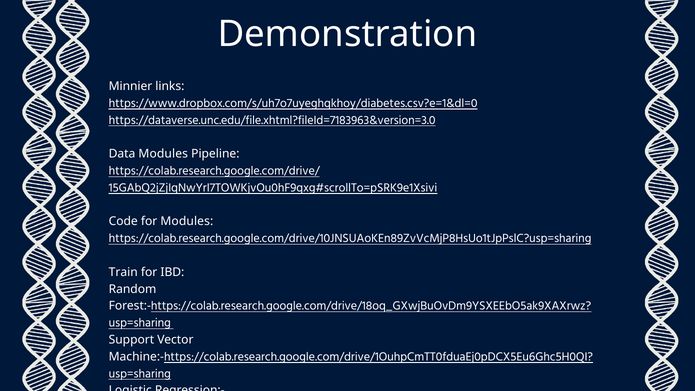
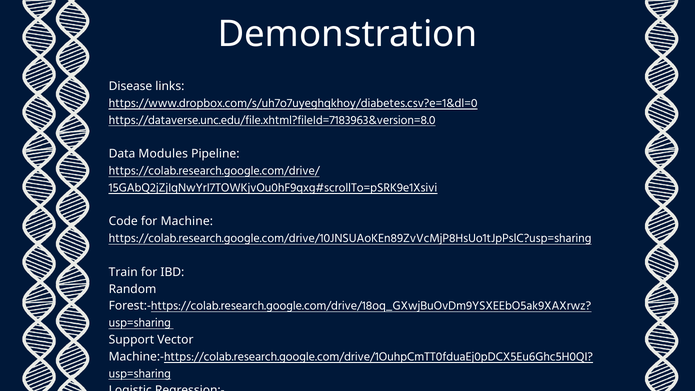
Minnier: Minnier -> Disease (130, 86)
https://dataverse.unc.edu/file.xhtml?fileId=7183963&version=3.0: https://dataverse.unc.edu/file.xhtml?fileId=7183963&version=3.0 -> https://dataverse.unc.edu/file.xhtml?fileId=7183963&version=8.0 (272, 120)
for Modules: Modules -> Machine (187, 221)
